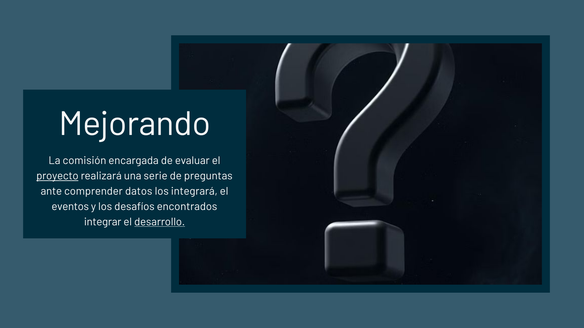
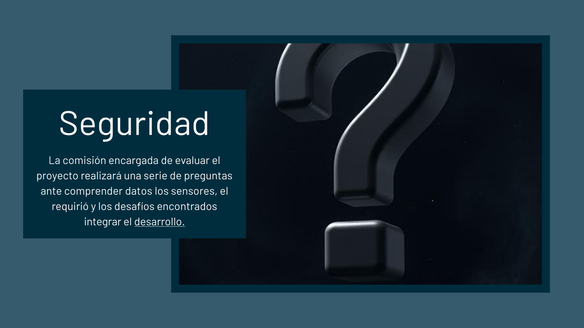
Mejorando: Mejorando -> Seguridad (134, 124)
proyecto underline: present -> none (57, 176)
integrará: integrará -> sensores (194, 191)
eventos: eventos -> requirió (70, 207)
